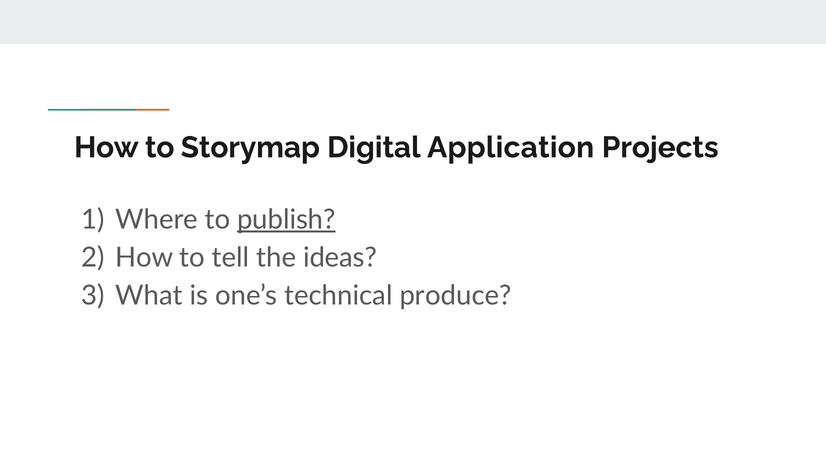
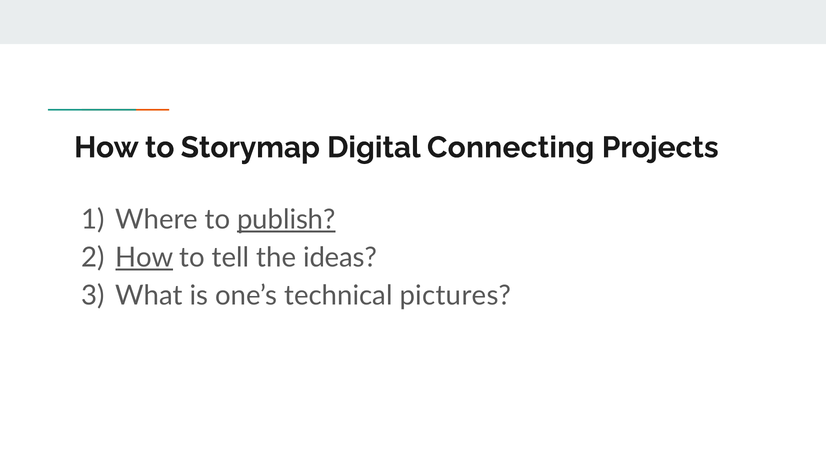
Application: Application -> Connecting (511, 147)
How underline: none -> present (144, 257)
produce: produce -> pictures (455, 295)
